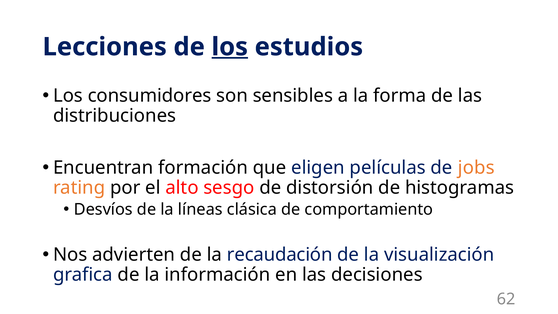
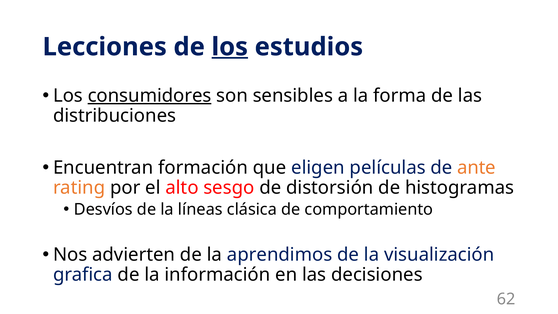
consumidores underline: none -> present (150, 96)
jobs: jobs -> ante (477, 168)
recaudación: recaudación -> aprendimos (280, 254)
